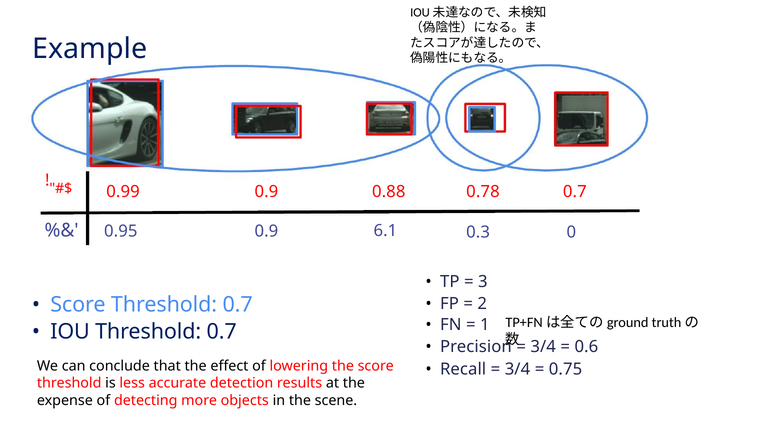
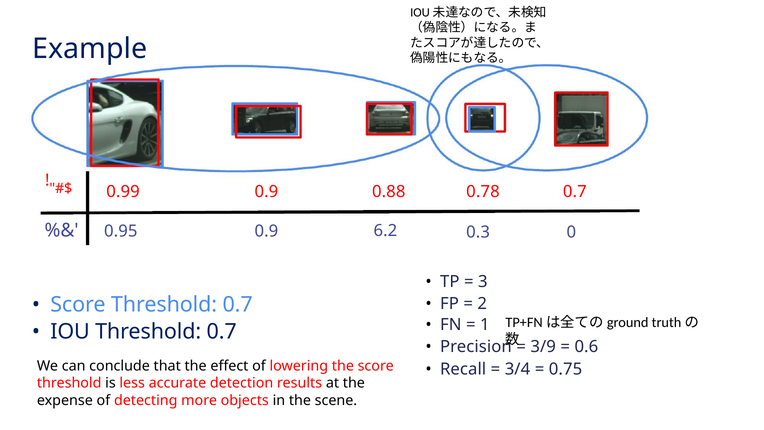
6.1: 6.1 -> 6.2 (385, 230)
3/4: 3/4 -> 3/9 (543, 347)
